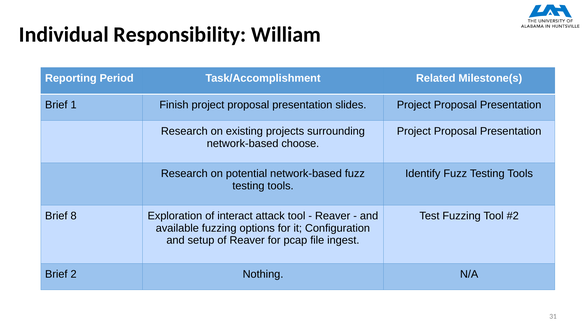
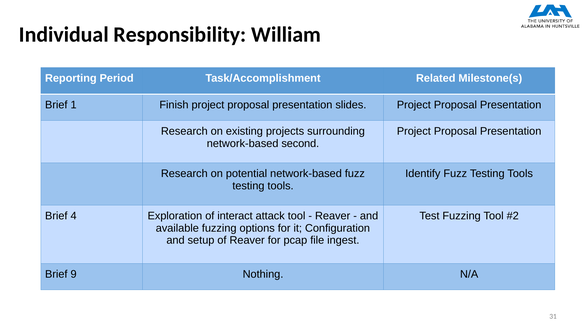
choose: choose -> second (300, 143)
8: 8 -> 4 (74, 216)
2: 2 -> 9 (74, 274)
